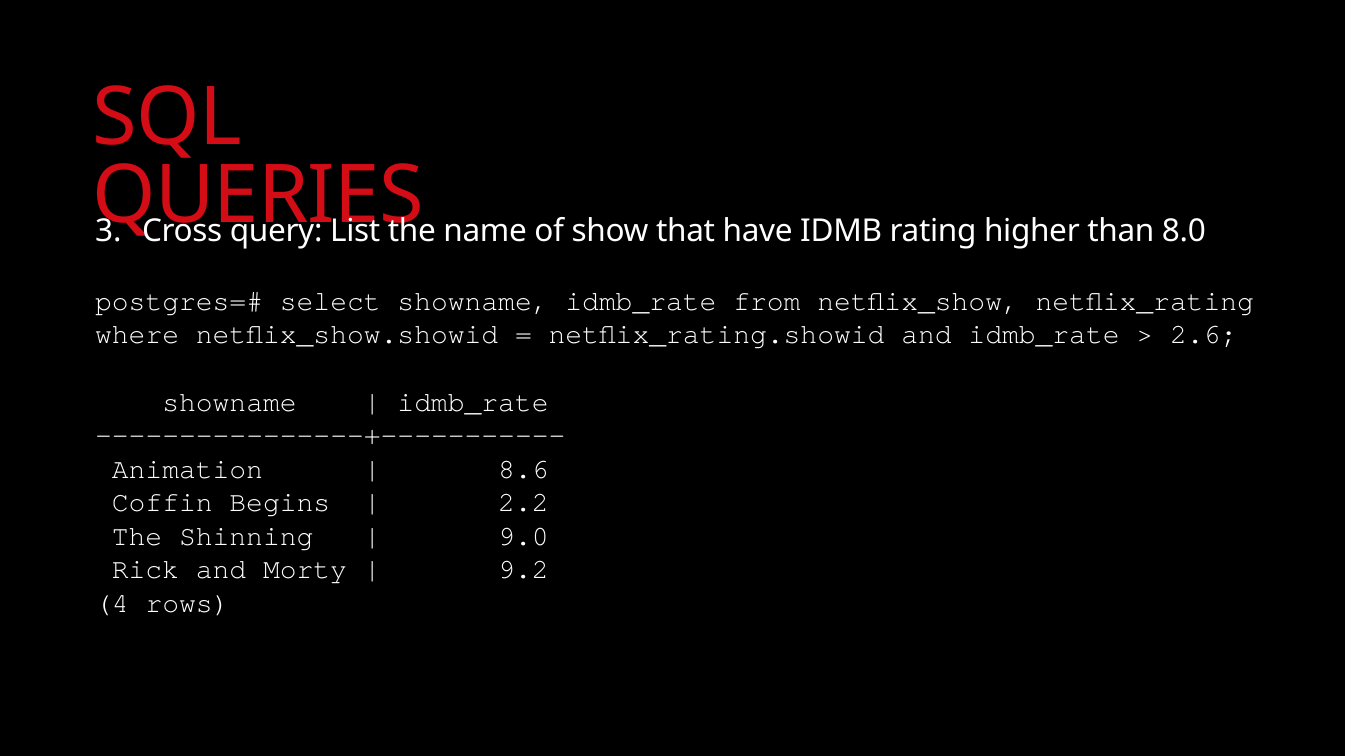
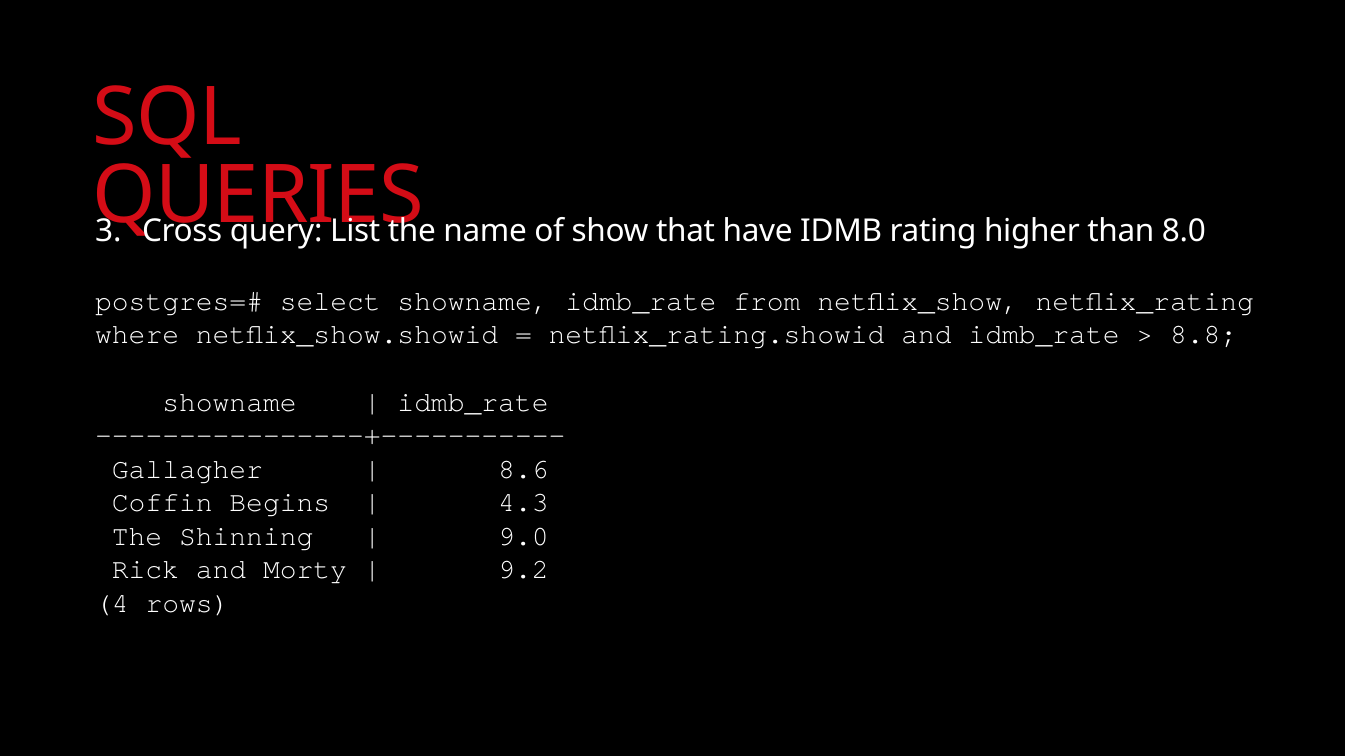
2.6: 2.6 -> 8.8 (1204, 335)
Animation: Animation -> Gallagher (187, 469)
2.2: 2.2 -> 4.3 (523, 503)
